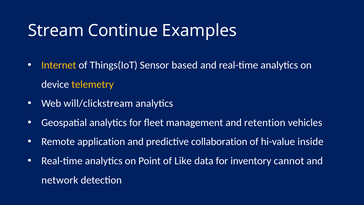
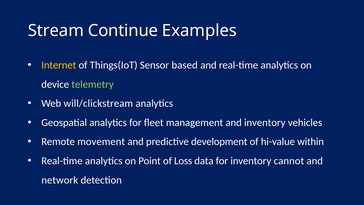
telemetry colour: yellow -> light green (93, 84)
and retention: retention -> inventory (265, 122)
application: application -> movement (101, 142)
collaboration: collaboration -> development (219, 142)
inside: inside -> within (311, 142)
Like: Like -> Loss (183, 161)
